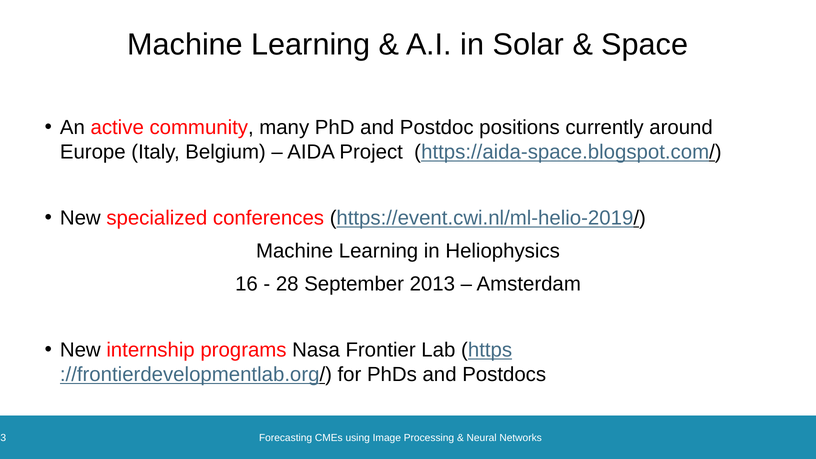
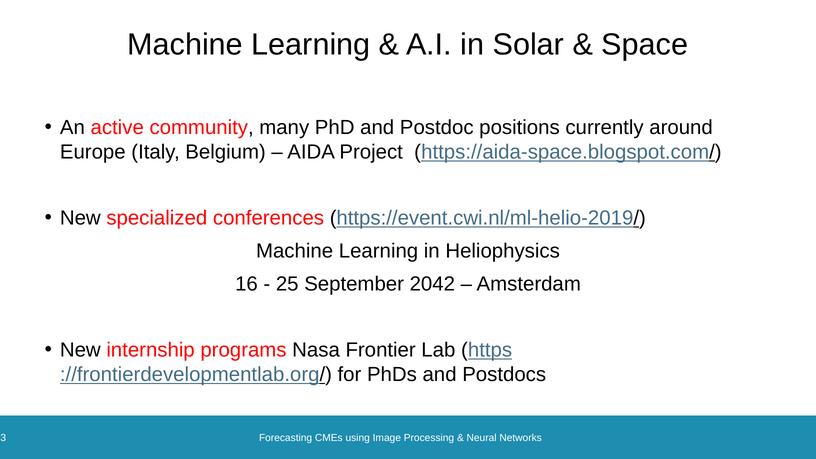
28: 28 -> 25 (287, 284)
2013: 2013 -> 2042 (432, 284)
